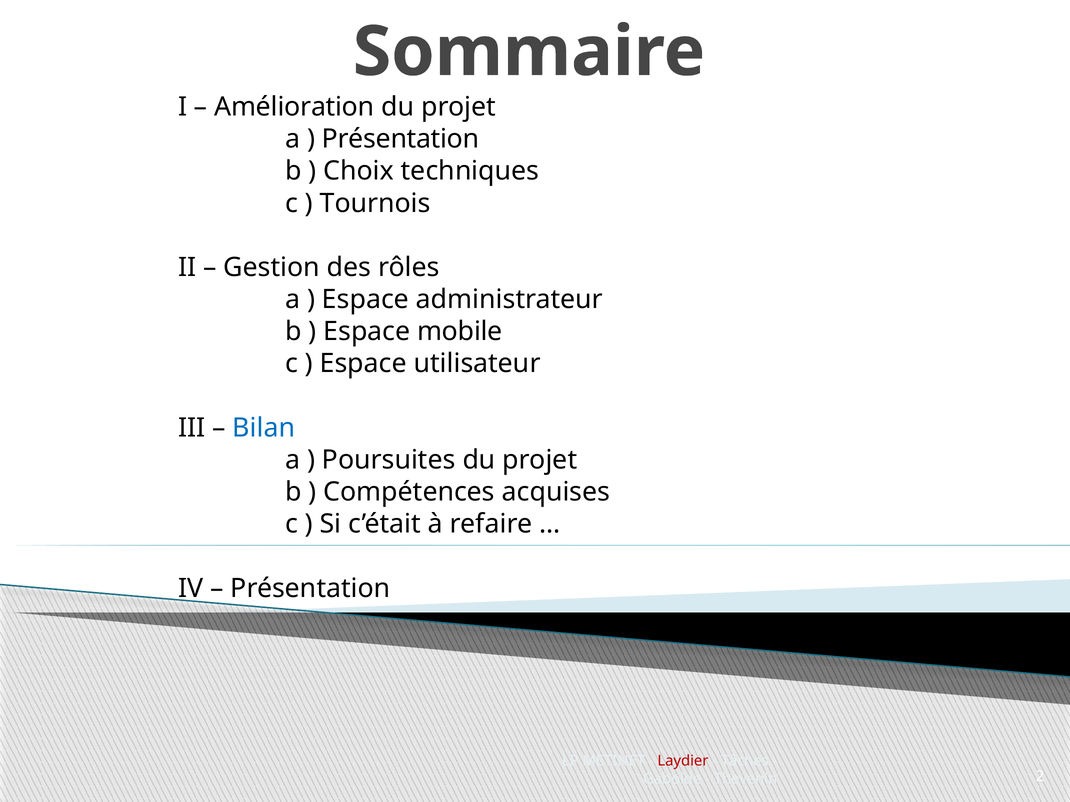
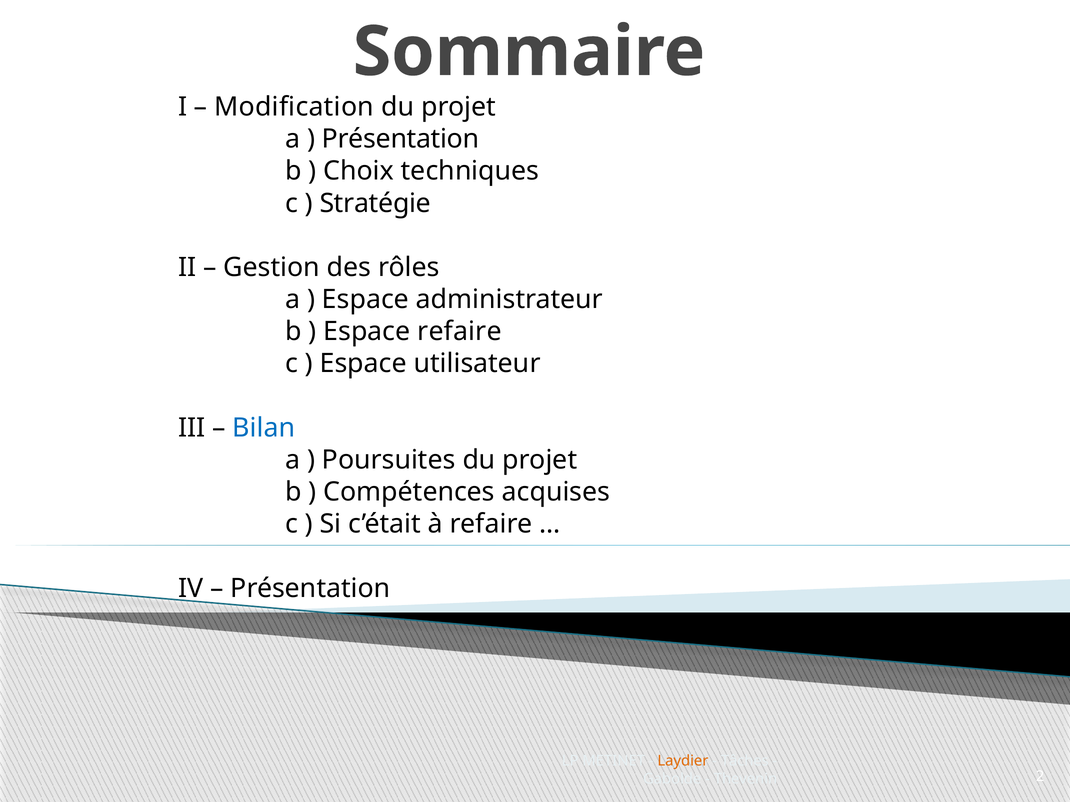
Amélioration: Amélioration -> Modification (294, 107)
Tournois: Tournois -> Stratégie (375, 203)
Espace mobile: mobile -> refaire (460, 332)
Laydier colour: red -> orange (683, 761)
